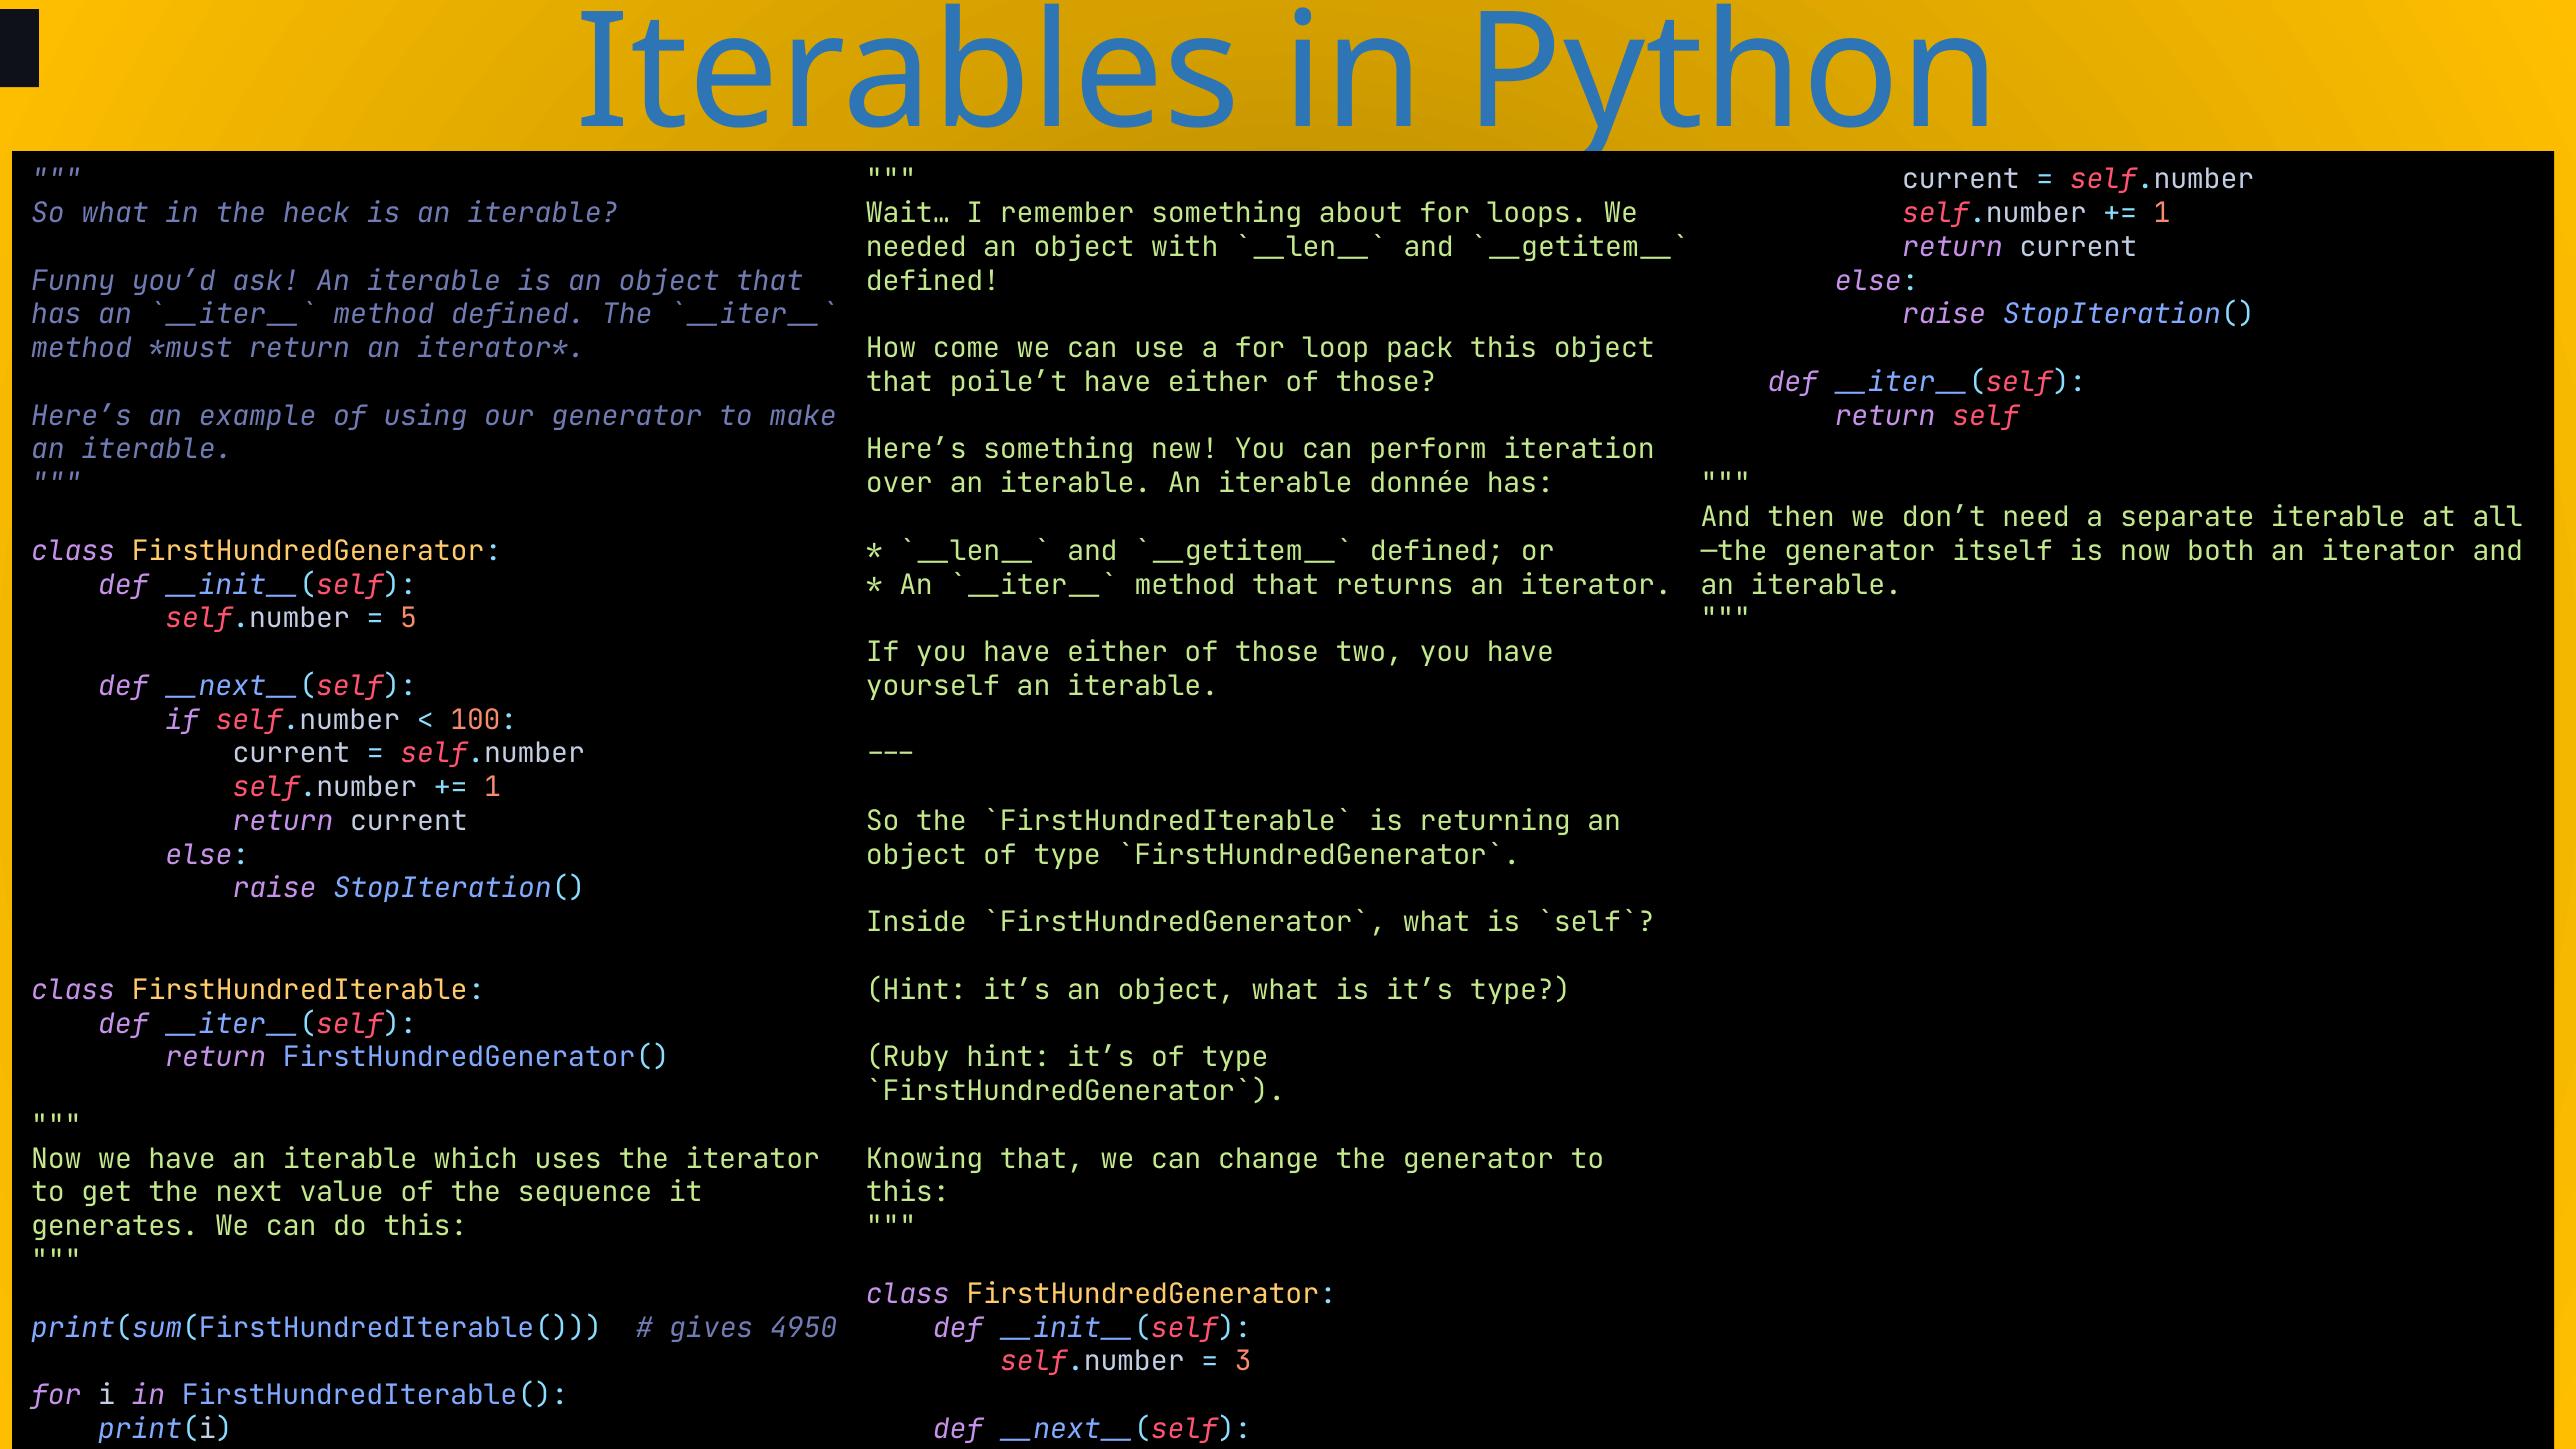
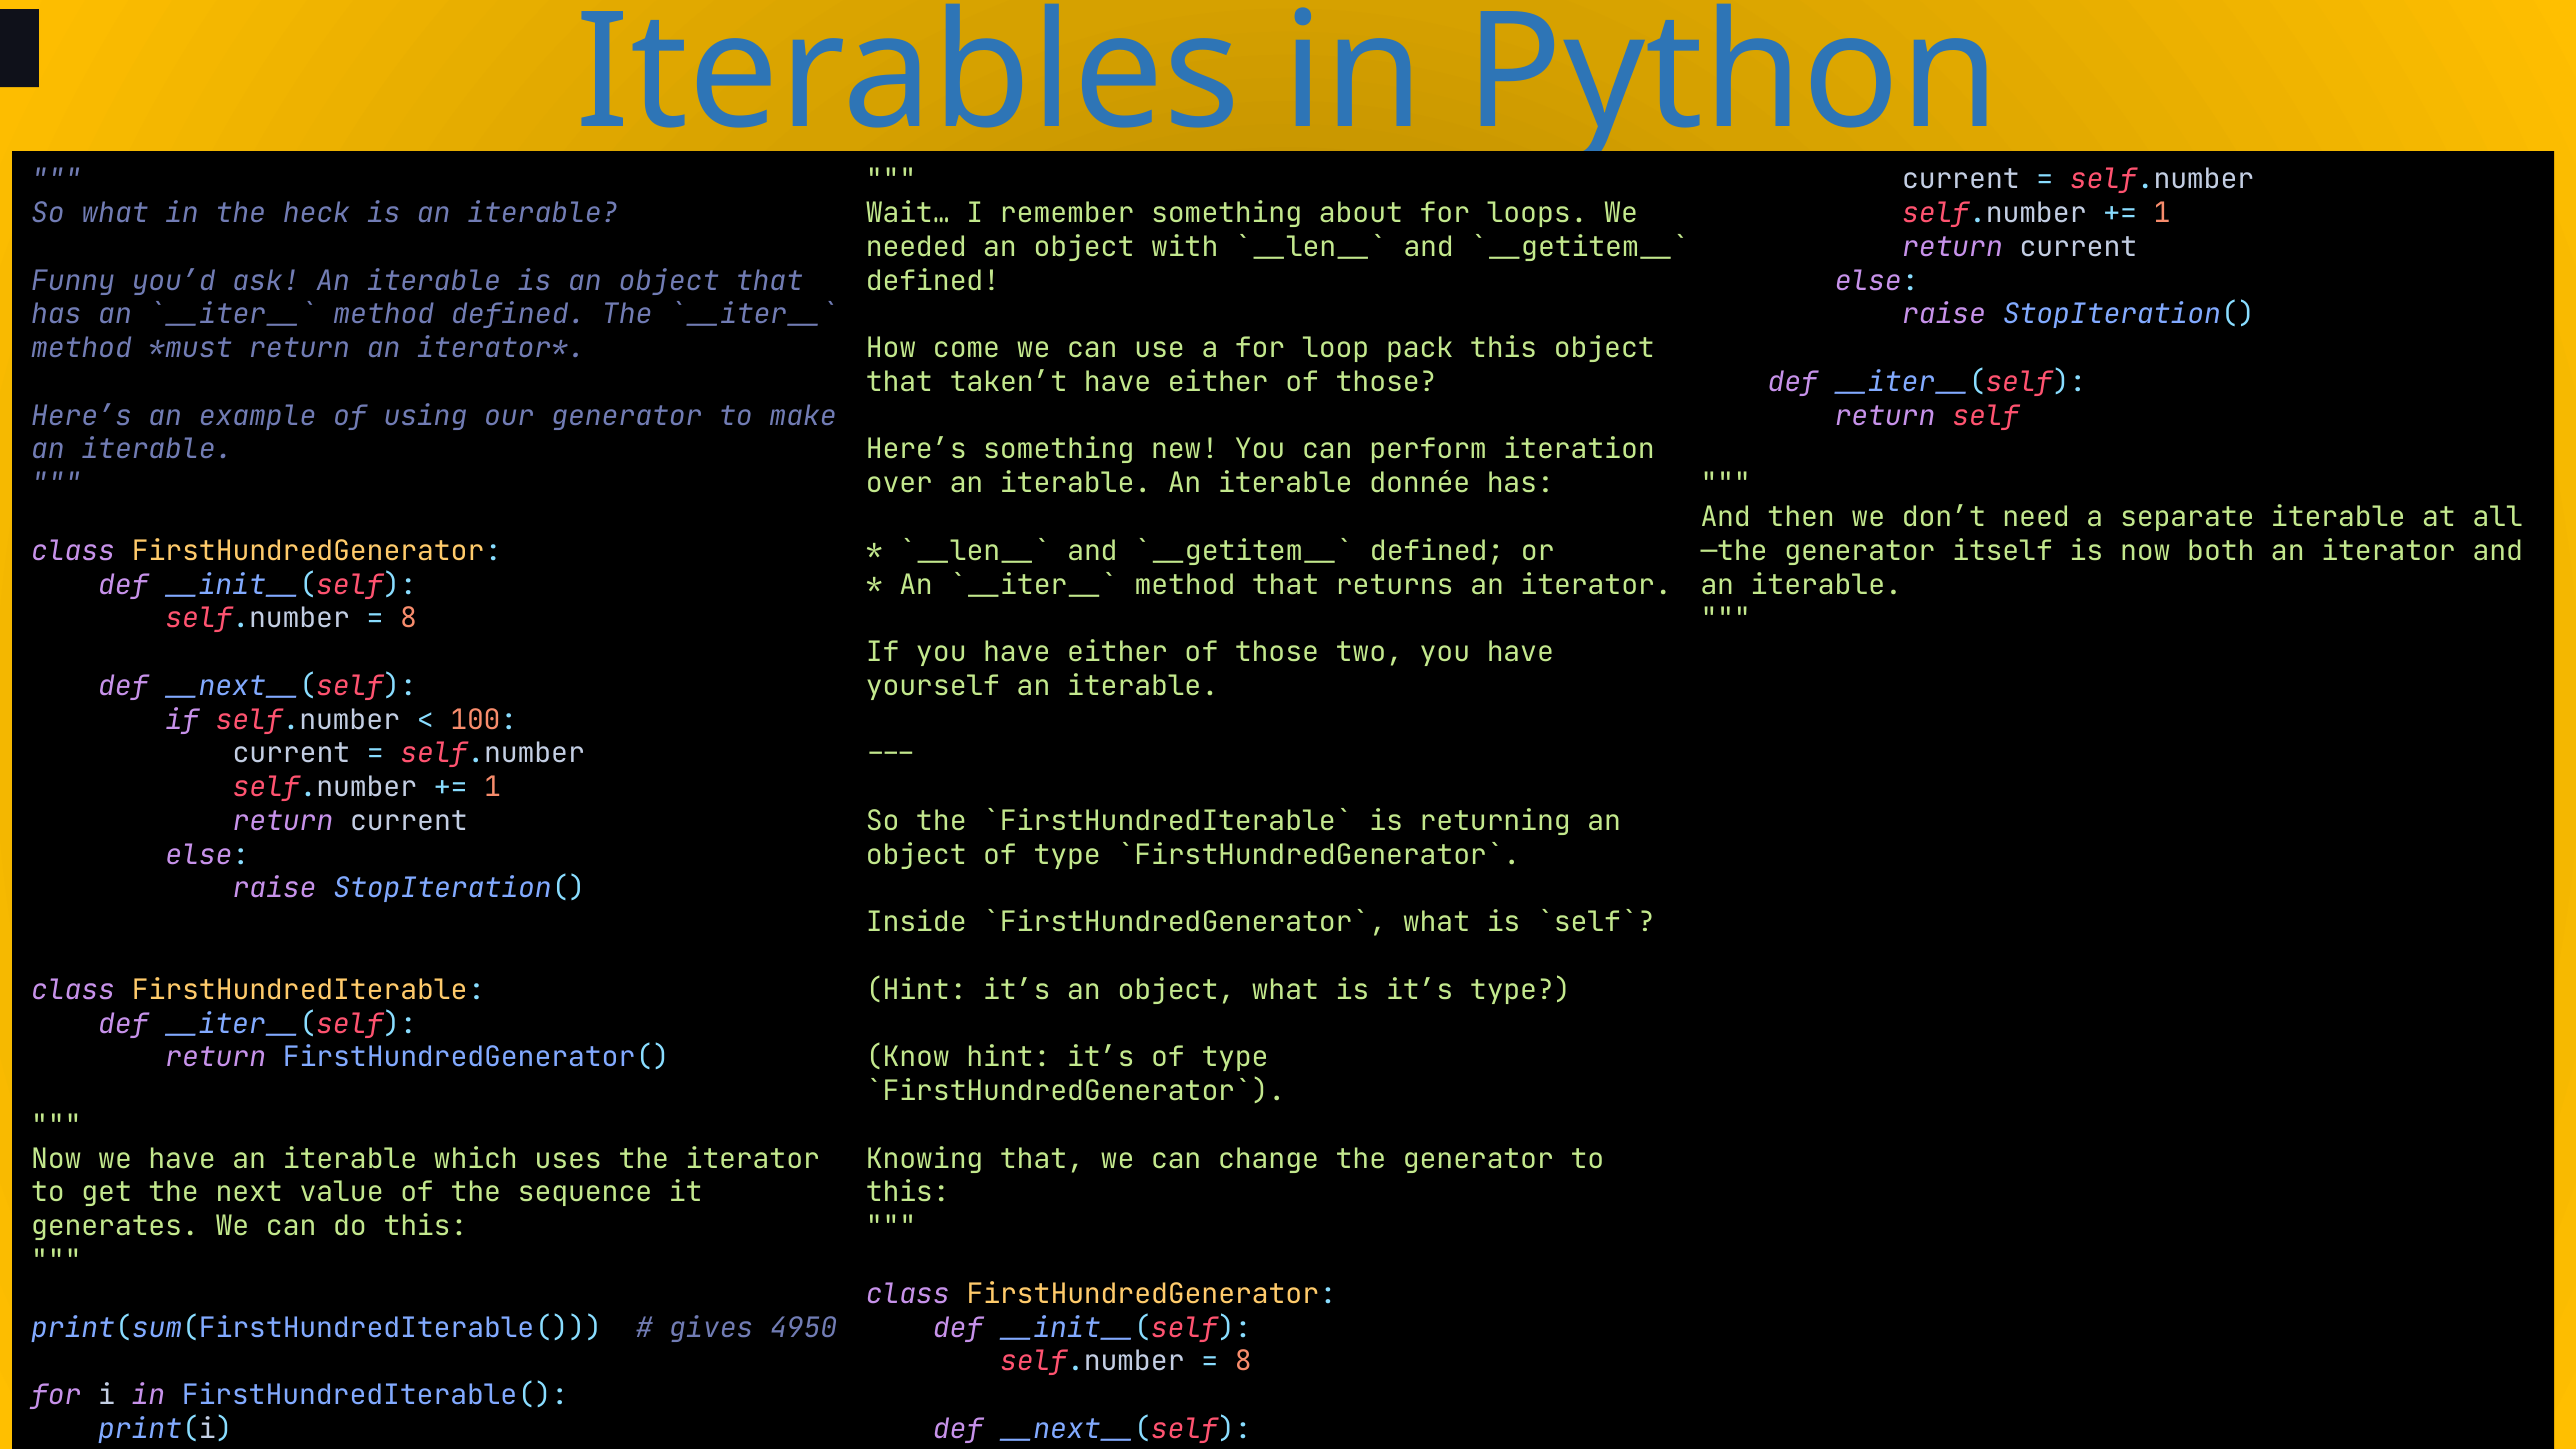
poile’t: poile’t -> taken’t (1009, 382)
5: 5 -> 8 (409, 619)
Ruby: Ruby -> Know (908, 1058)
3: 3 -> 8 (1243, 1362)
